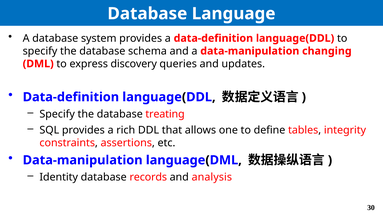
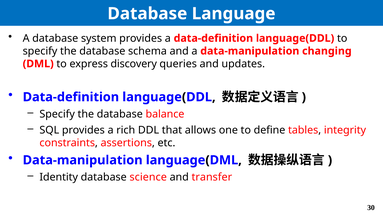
treating: treating -> balance (165, 114)
records: records -> science (148, 178)
analysis: analysis -> transfer (212, 178)
